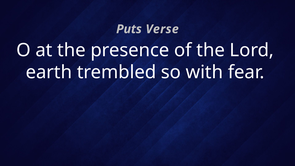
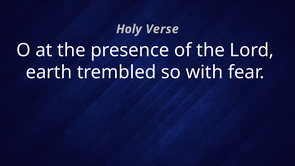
Puts: Puts -> Holy (129, 29)
